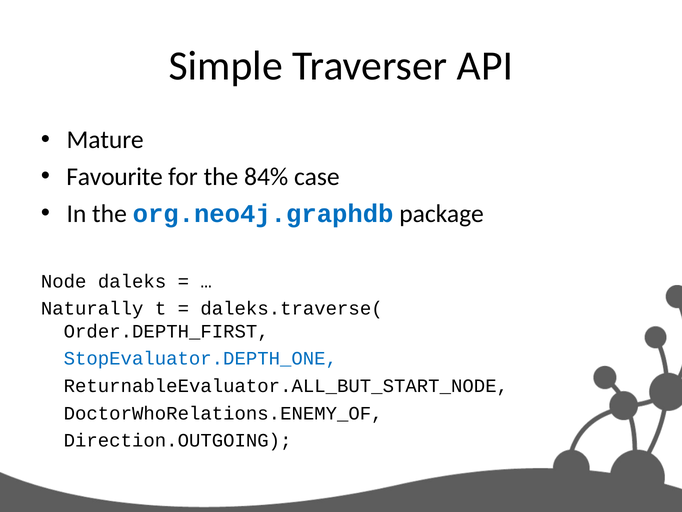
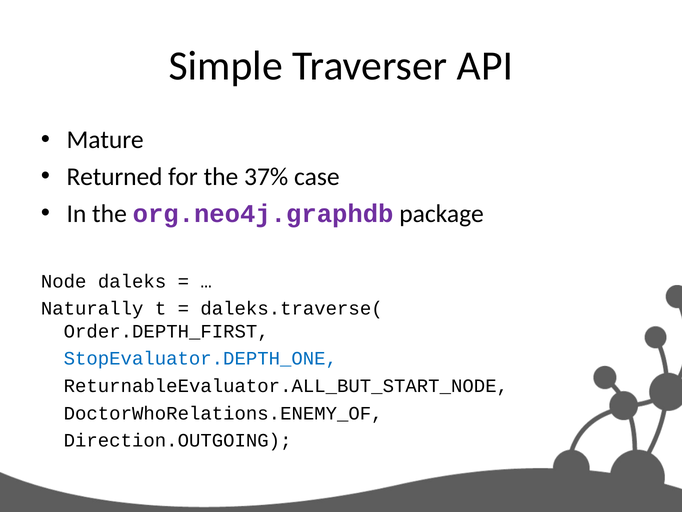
Favourite: Favourite -> Returned (115, 177)
84%: 84% -> 37% (266, 177)
org.neo4j.graphdb colour: blue -> purple (263, 213)
